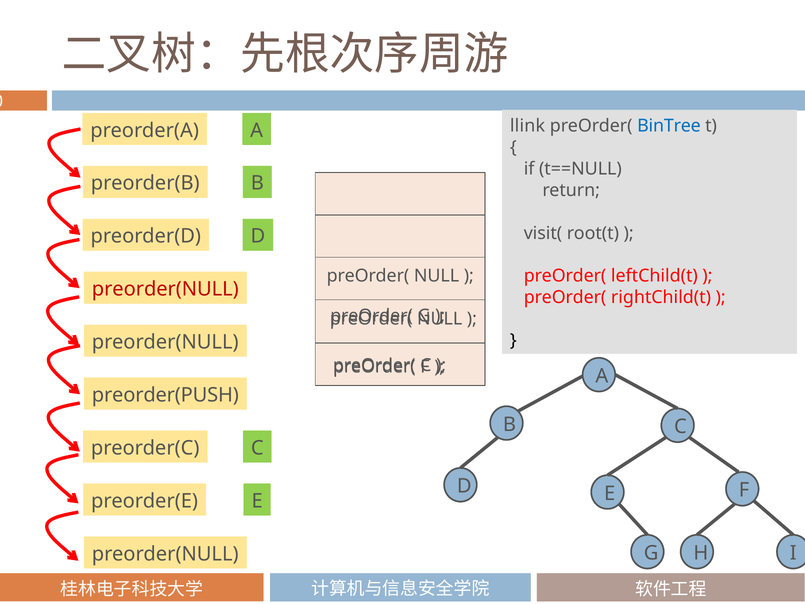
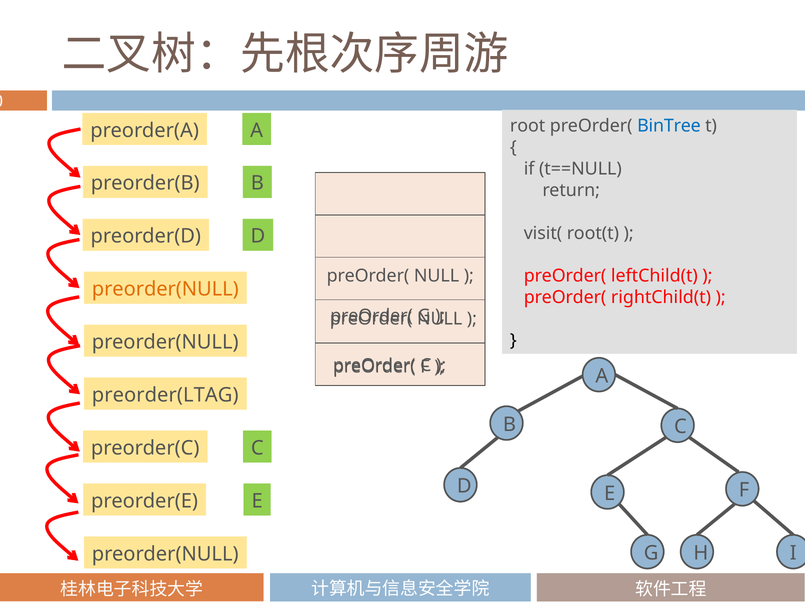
llink: llink -> root (528, 126)
preorder(NULL colour: red -> orange (165, 289)
preorder(PUSH: preorder(PUSH -> preorder(LTAG (165, 395)
